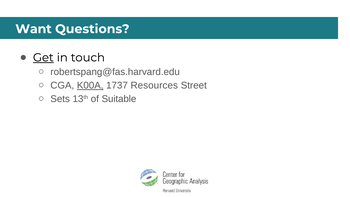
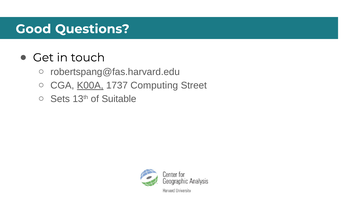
Want: Want -> Good (33, 29)
Get underline: present -> none (43, 58)
Resources: Resources -> Computing (154, 85)
